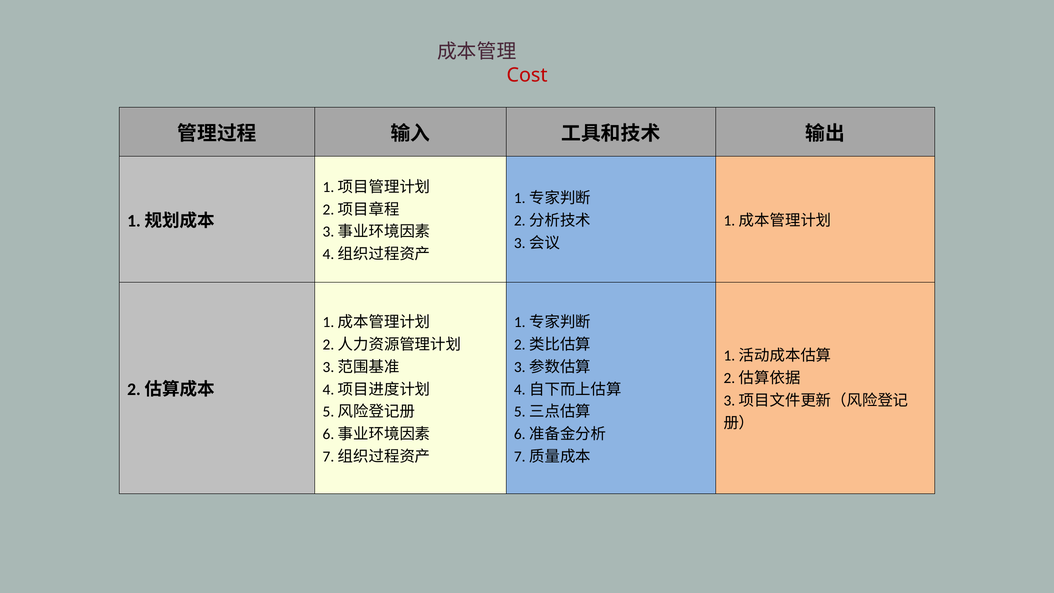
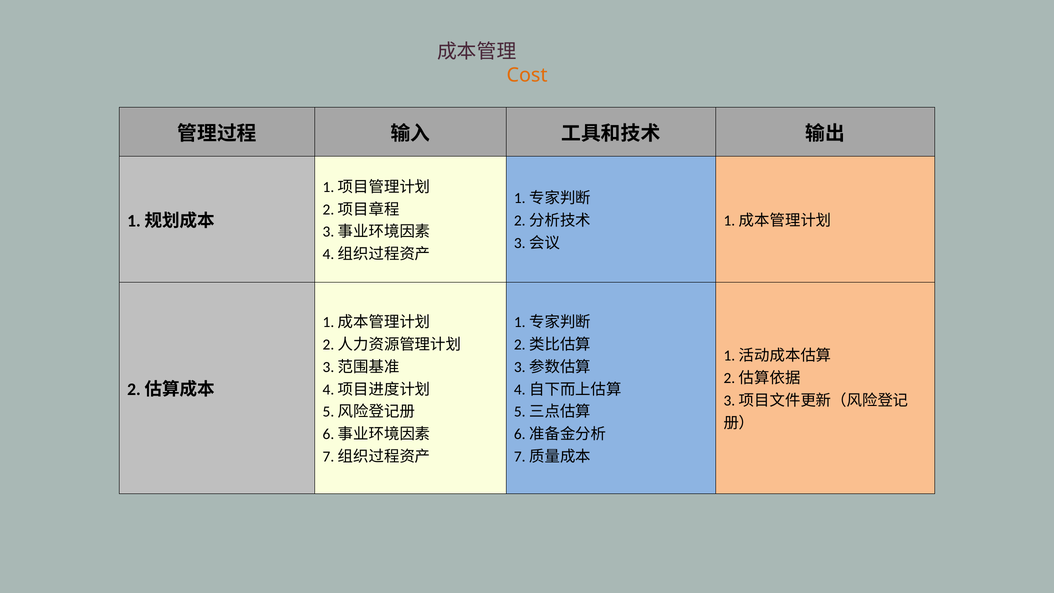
Cost colour: red -> orange (527, 75)
